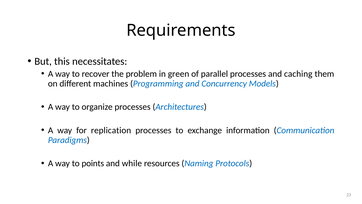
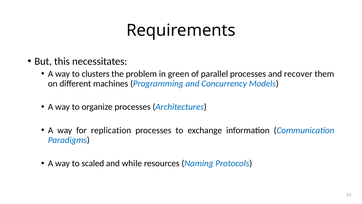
recover: recover -> clusters (96, 74)
caching: caching -> recover (298, 74)
points: points -> scaled (93, 163)
